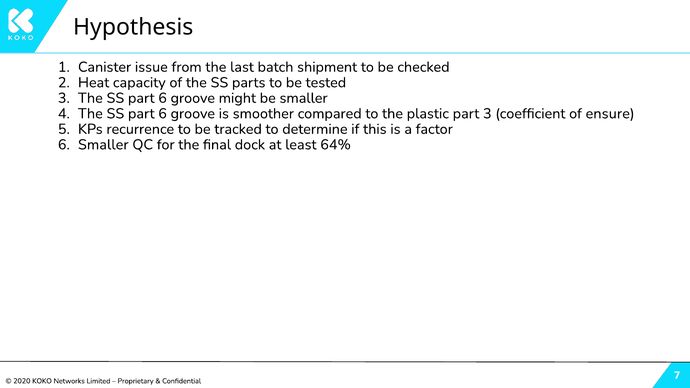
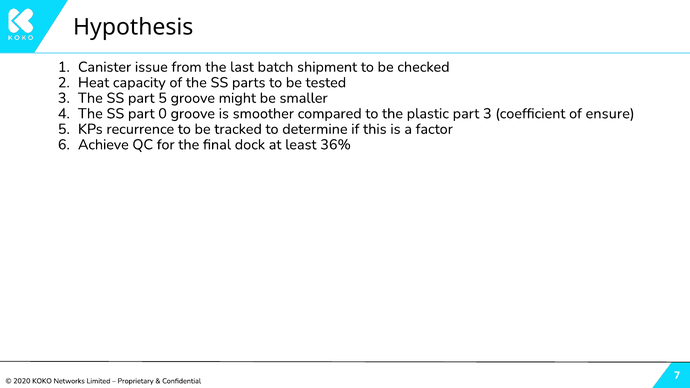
6: 6 -> 5 (163, 98)
6: 6 -> 0 (163, 114)
Smaller: Smaller -> Achieve (103, 145)
64%: 64% -> 36% (336, 145)
